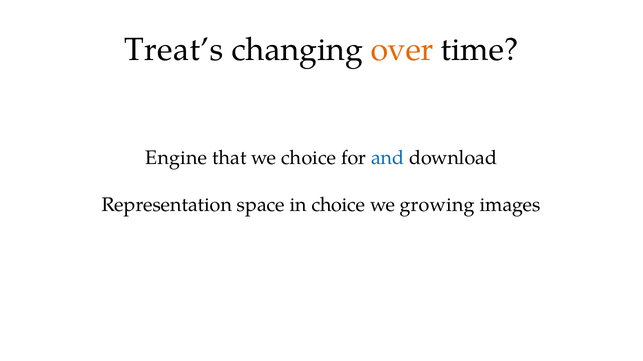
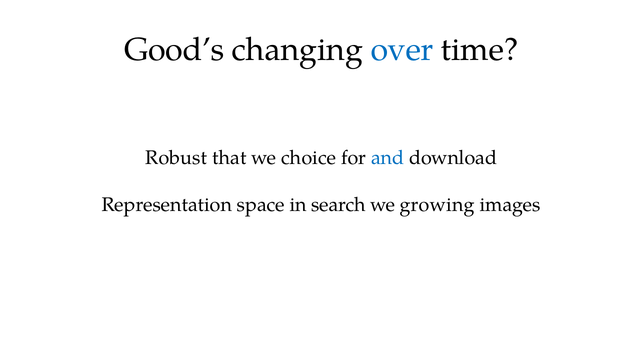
Treat’s: Treat’s -> Good’s (174, 50)
over colour: orange -> blue (402, 50)
Engine: Engine -> Robust (176, 158)
in choice: choice -> search (339, 205)
